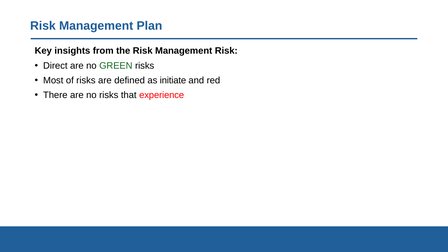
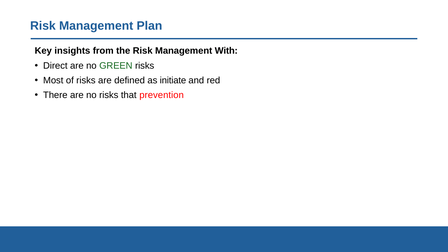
Management Risk: Risk -> With (226, 51)
experience: experience -> prevention (162, 95)
